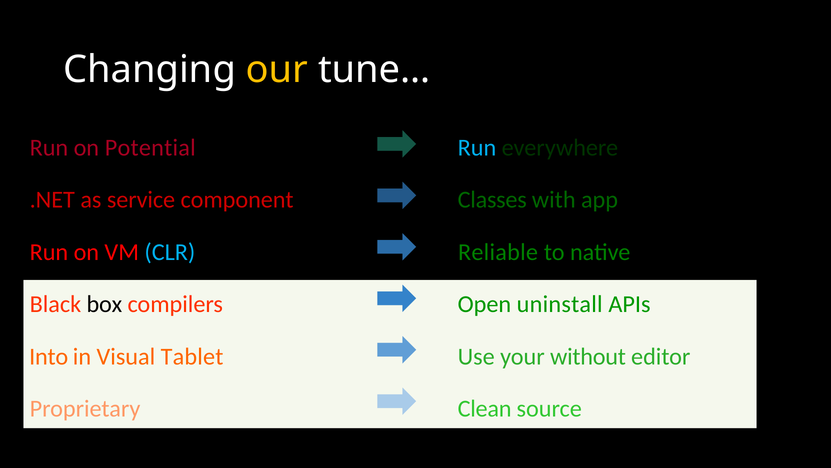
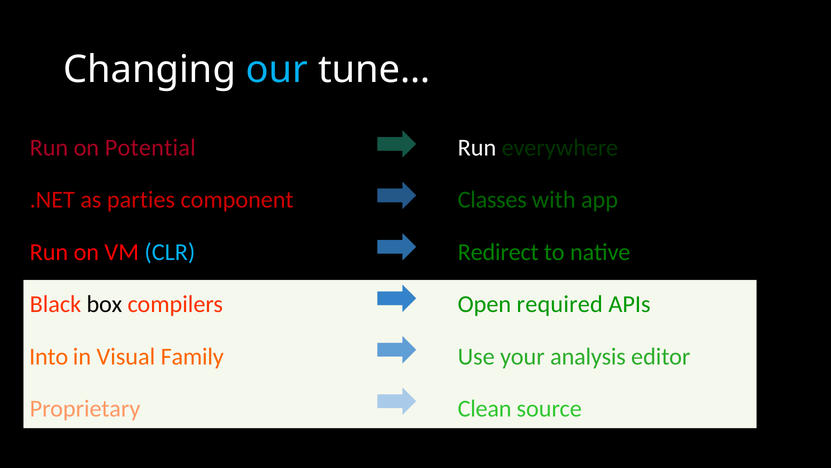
our colour: yellow -> light blue (277, 70)
Run colour: light blue -> white (477, 148)
service: service -> parties (141, 200)
Reliable: Reliable -> Redirect (498, 252)
uninstall: uninstall -> required (560, 304)
Tablet: Tablet -> Family (192, 356)
without: without -> analysis (588, 356)
